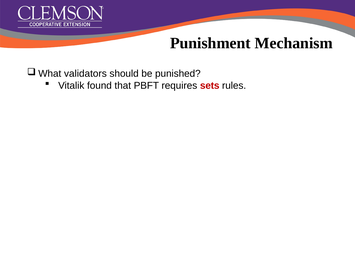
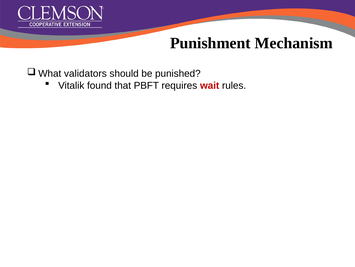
sets: sets -> wait (210, 85)
